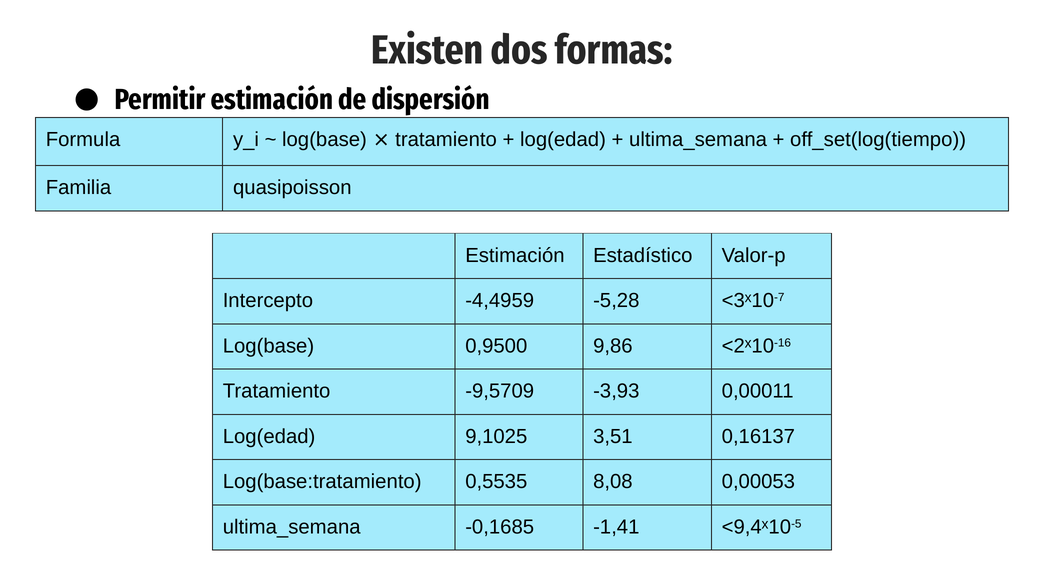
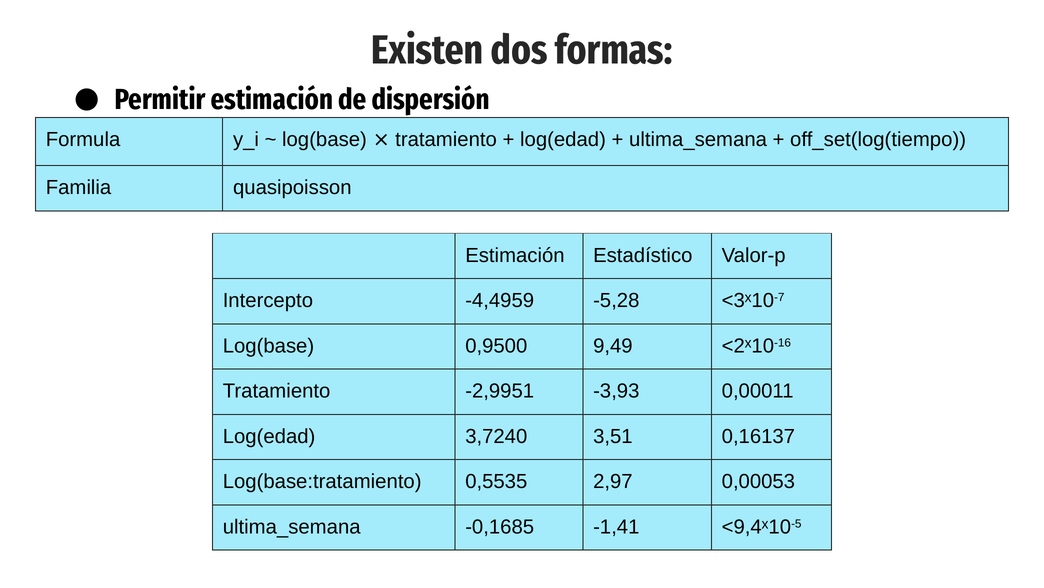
9,86: 9,86 -> 9,49 (613, 346)
-9,5709: -9,5709 -> -2,9951 (500, 391)
9,1025: 9,1025 -> 3,7240 (496, 436)
8,08: 8,08 -> 2,97 (613, 481)
